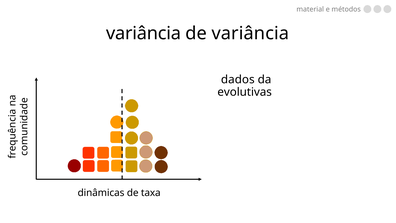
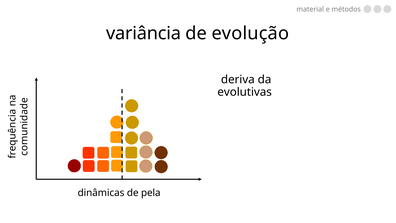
de variância: variância -> evolução (250, 33)
dados: dados -> deriva (238, 79)
taxa: taxa -> pela (151, 193)
